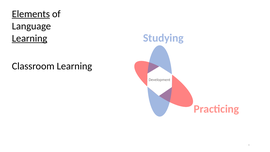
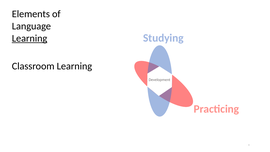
Elements underline: present -> none (31, 14)
